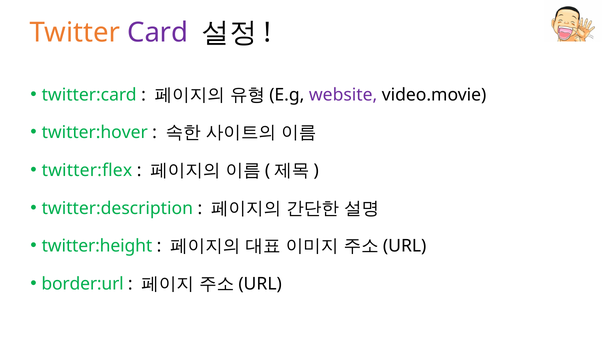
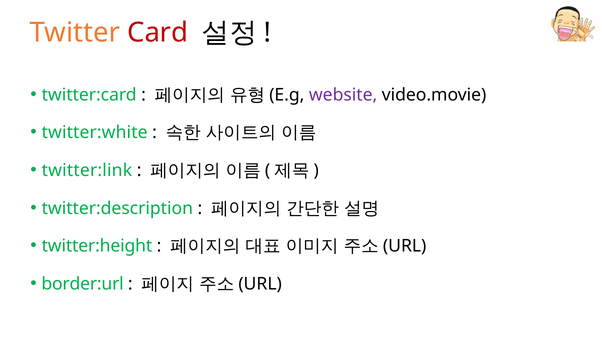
Card colour: purple -> red (158, 33)
twitter:hover: twitter:hover -> twitter:white (95, 132)
twitter:flex: twitter:flex -> twitter:link (87, 170)
